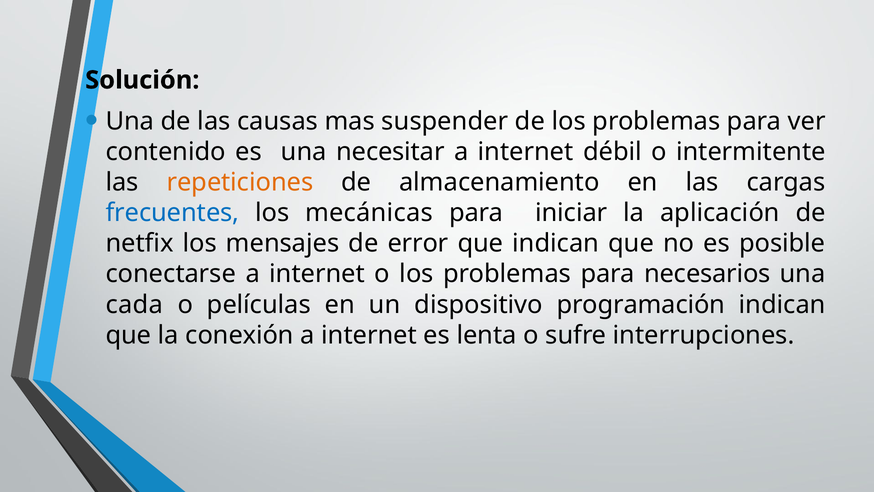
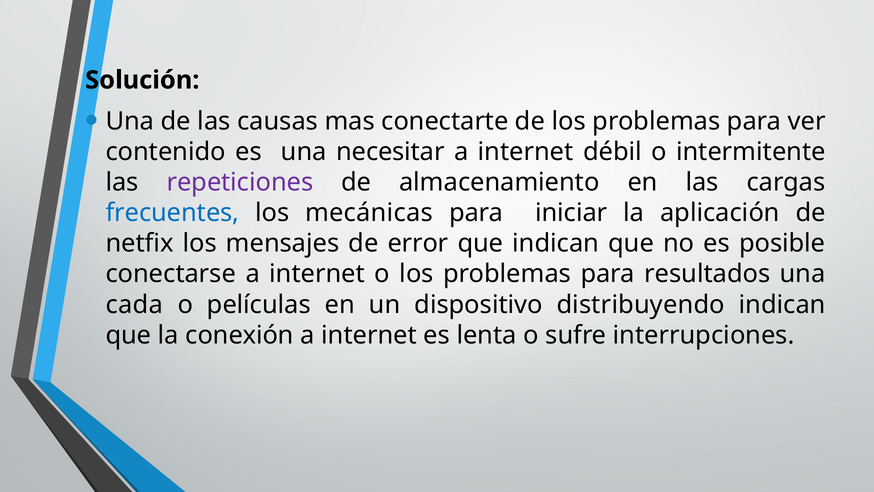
suspender: suspender -> conectarte (445, 121)
repeticiones colour: orange -> purple (240, 182)
necesarios: necesarios -> resultados (707, 274)
programación: programación -> distribuyendo (641, 304)
